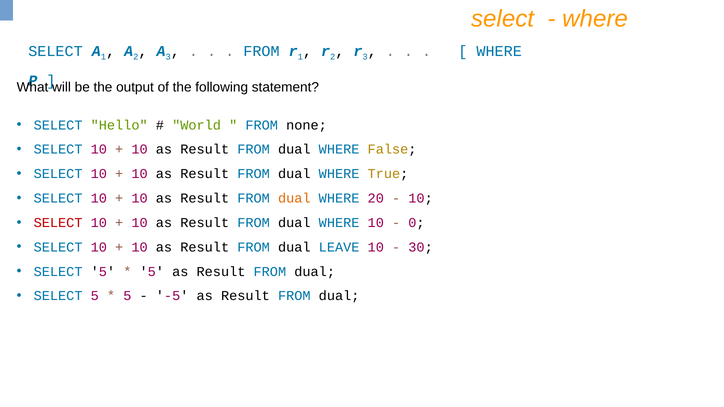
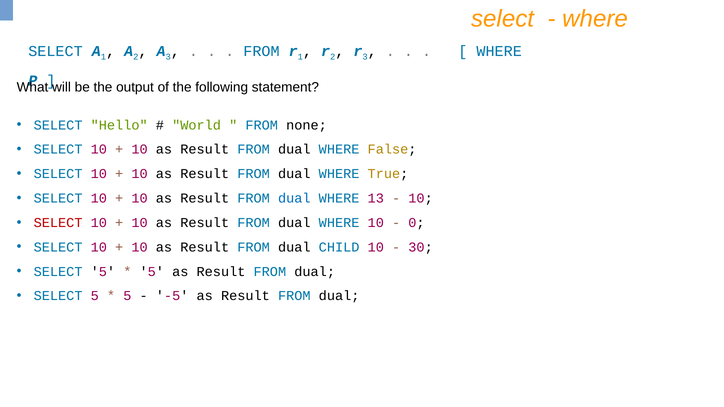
dual colour: orange -> blue (294, 198)
20: 20 -> 13 (376, 198)
LEAVE: LEAVE -> CHILD (339, 247)
